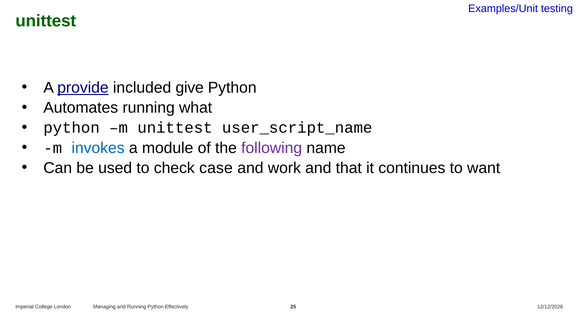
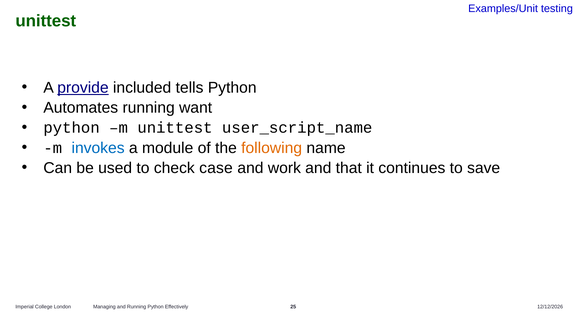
give: give -> tells (190, 88)
what: what -> want (196, 108)
following colour: purple -> orange (272, 148)
want: want -> save (484, 168)
